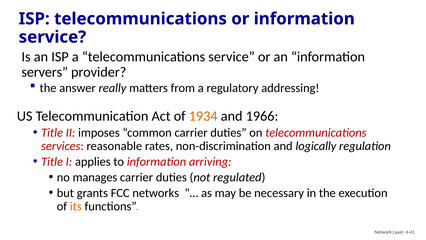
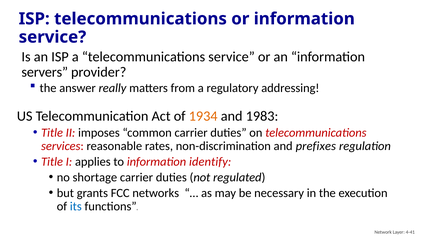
1966: 1966 -> 1983 (262, 116)
logically: logically -> prefixes (316, 146)
arriving: arriving -> identify (210, 161)
manages: manages -> shortage (95, 177)
its colour: orange -> blue (76, 206)
